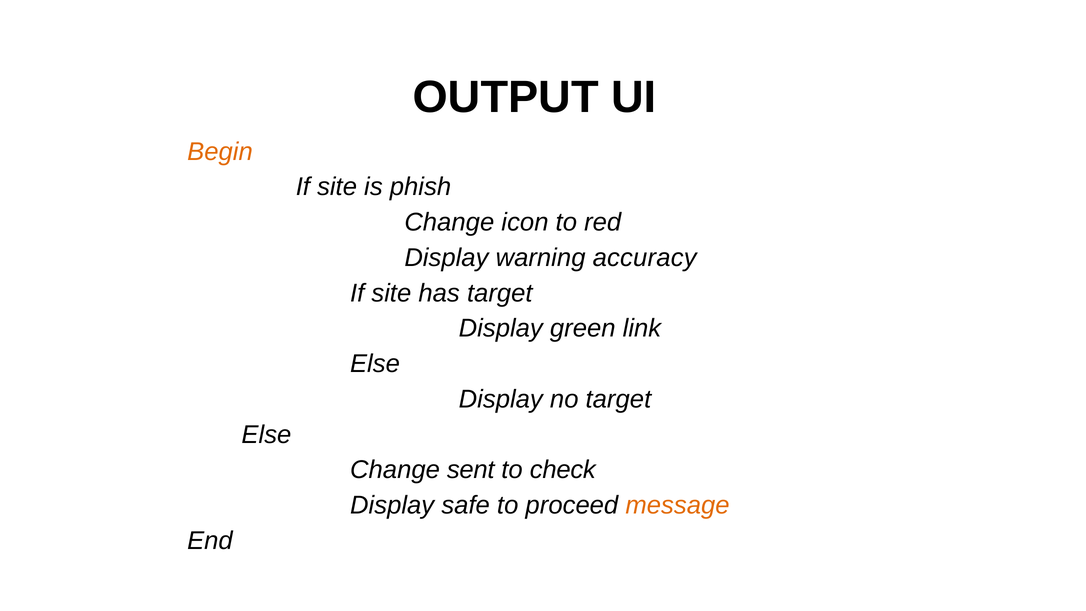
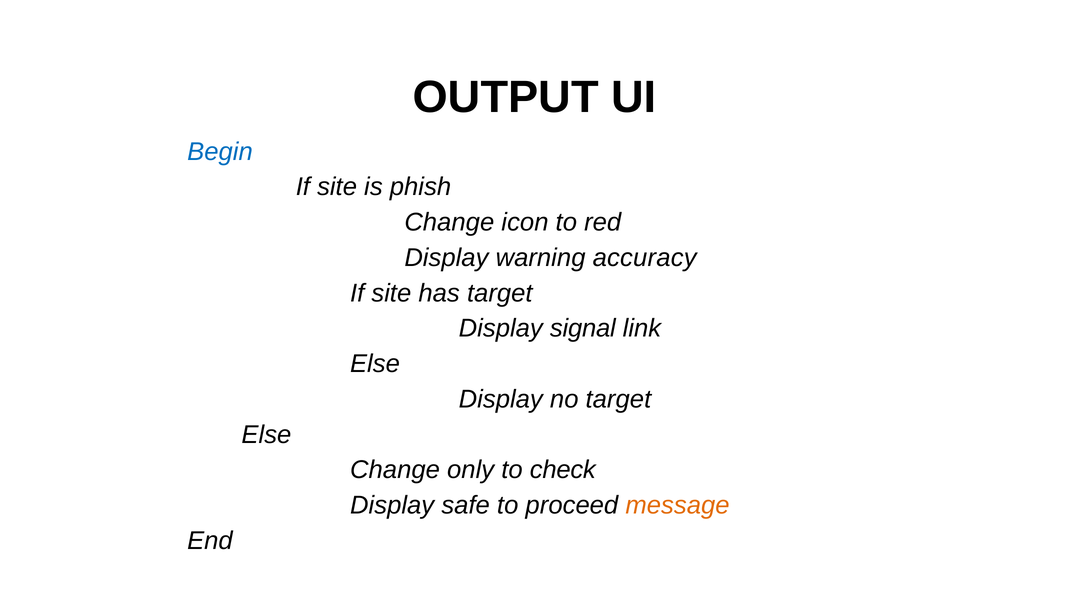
Begin colour: orange -> blue (220, 152)
green: green -> signal (583, 328)
sent: sent -> only (471, 470)
